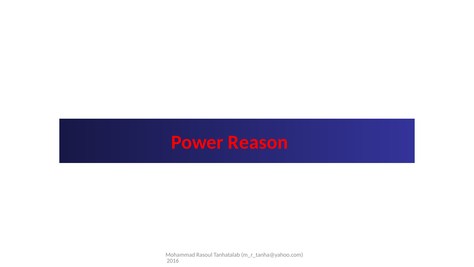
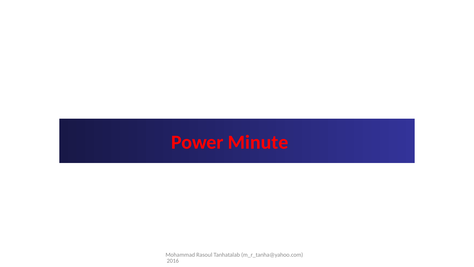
Reason: Reason -> Minute (258, 142)
